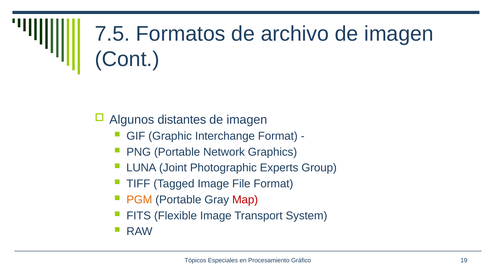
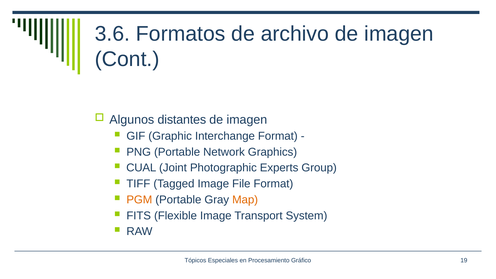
7.5: 7.5 -> 3.6 (112, 34)
LUNA: LUNA -> CUAL (141, 168)
Map colour: red -> orange (245, 200)
